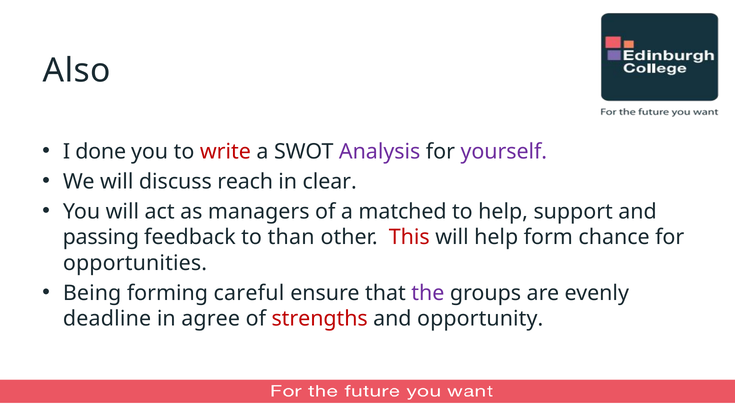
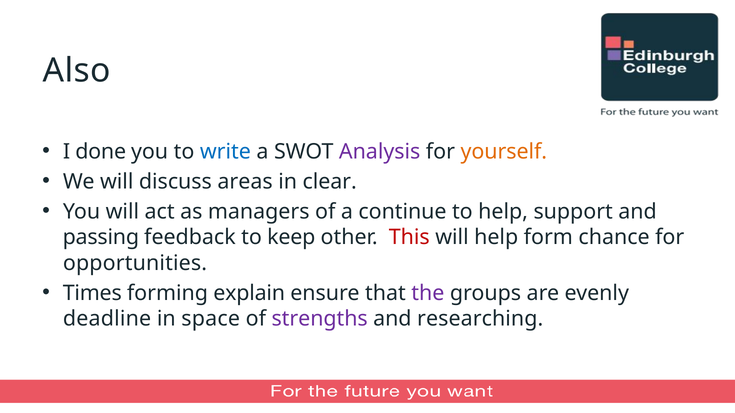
write colour: red -> blue (225, 152)
yourself colour: purple -> orange (504, 152)
reach: reach -> areas (245, 182)
matched: matched -> continue (403, 212)
than: than -> keep (291, 237)
Being: Being -> Times (92, 293)
careful: careful -> explain (249, 293)
agree: agree -> space (211, 319)
strengths colour: red -> purple (320, 319)
opportunity: opportunity -> researching (480, 319)
